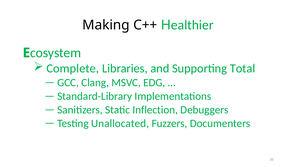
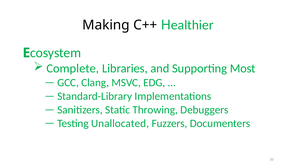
Total: Total -> Most (243, 68)
Inflection: Inflection -> Throwing (155, 109)
